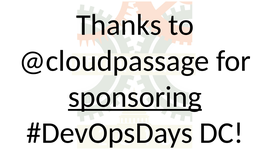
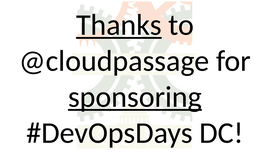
Thanks underline: none -> present (119, 25)
